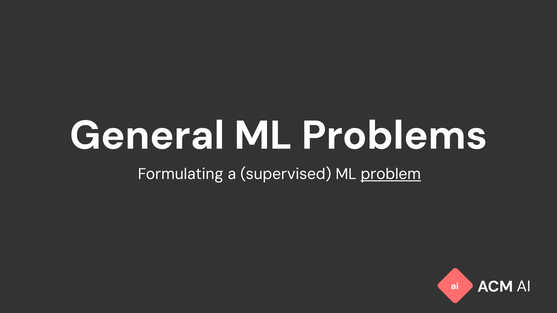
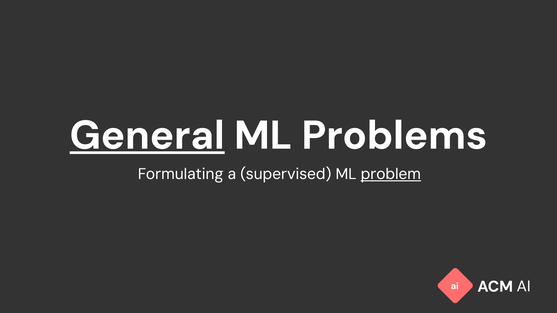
General underline: none -> present (147, 136)
